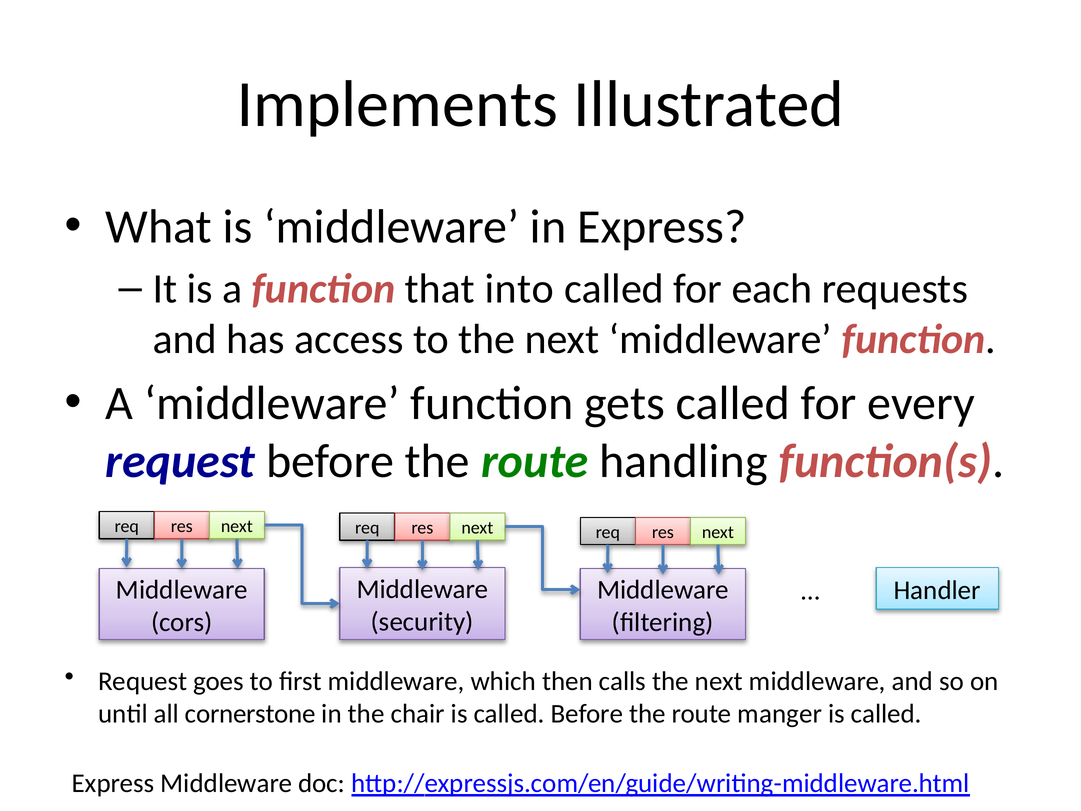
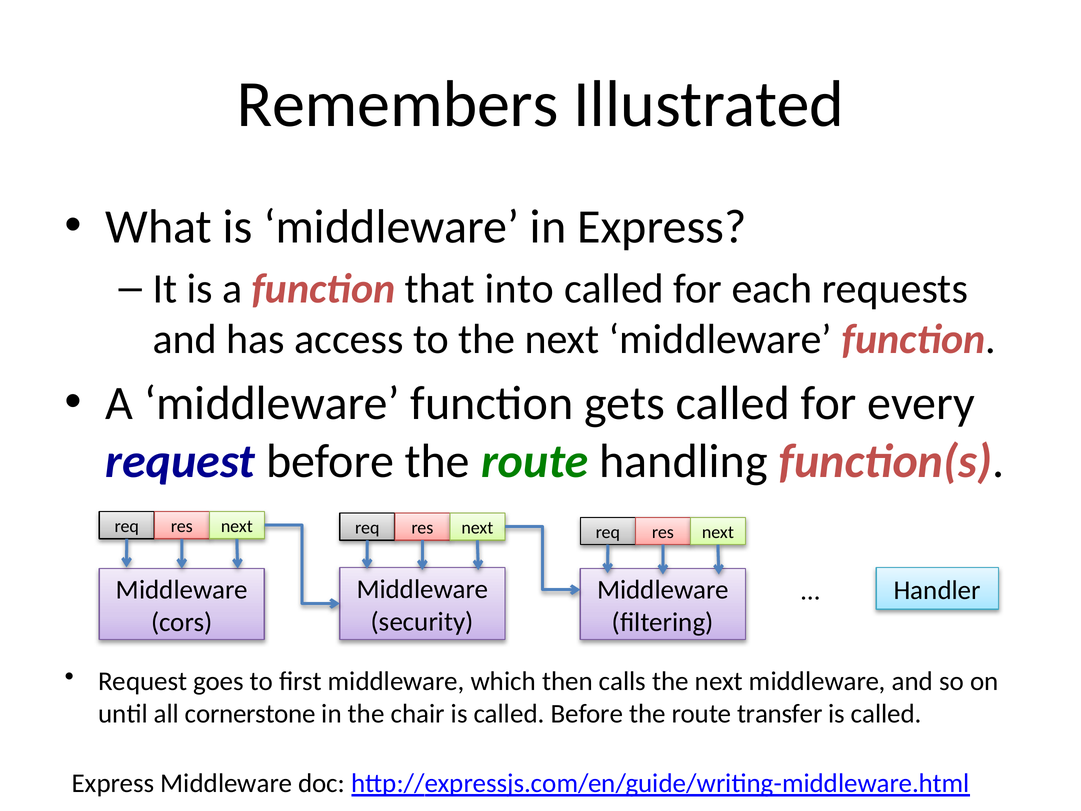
Implements: Implements -> Remembers (398, 105)
manger: manger -> transfer (780, 714)
